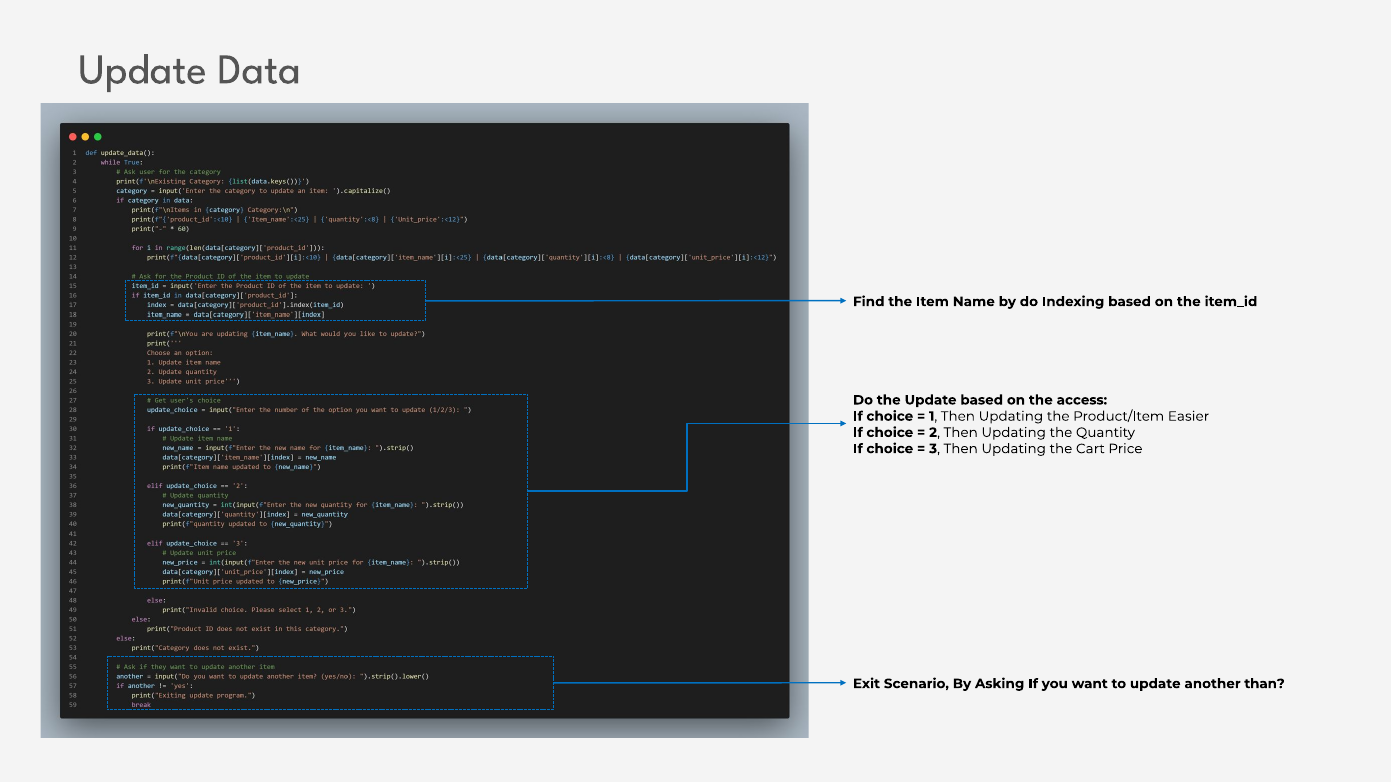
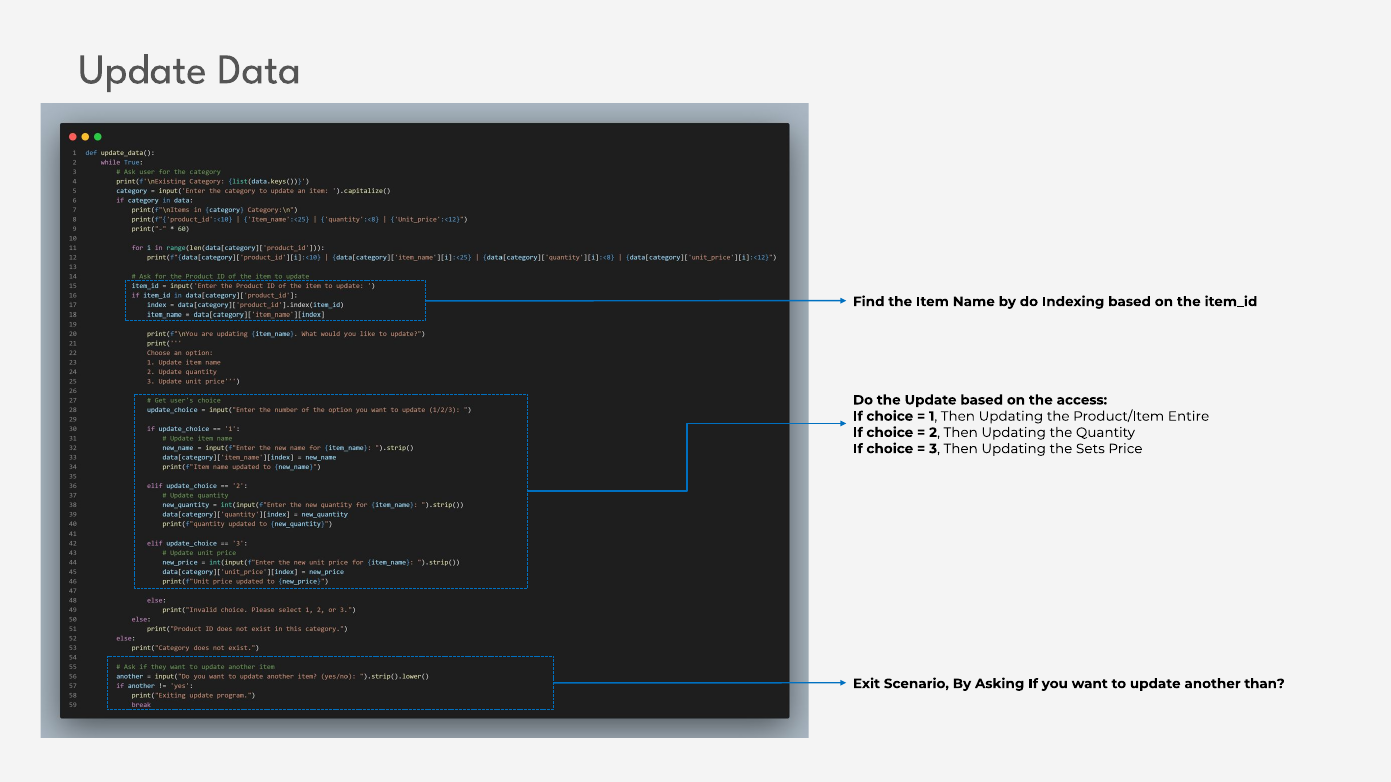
Easier: Easier -> Entire (1189, 417)
Cart: Cart -> Sets (1090, 449)
